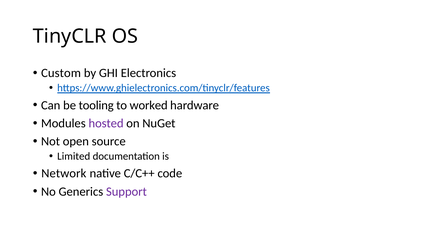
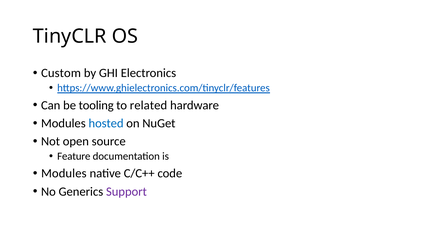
worked: worked -> related (149, 105)
hosted colour: purple -> blue (106, 123)
Limited: Limited -> Feature (74, 156)
Network: Network -> Modules (64, 174)
